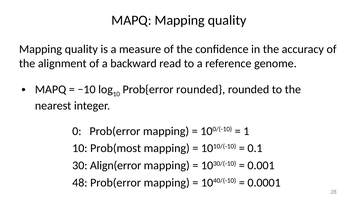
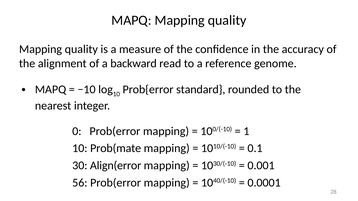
Prob{error rounded: rounded -> standard (201, 90)
Prob(most: Prob(most -> Prob(mate (116, 149)
48: 48 -> 56 (80, 183)
